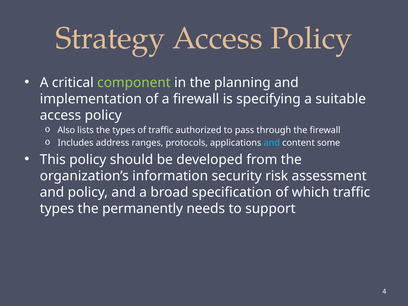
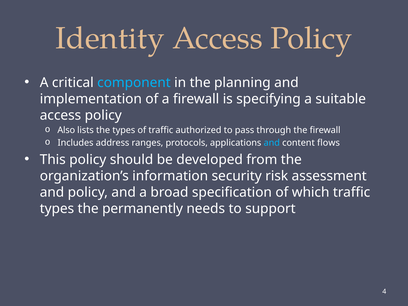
Strategy: Strategy -> Identity (110, 38)
component colour: light green -> light blue (134, 83)
some: some -> flows (329, 143)
